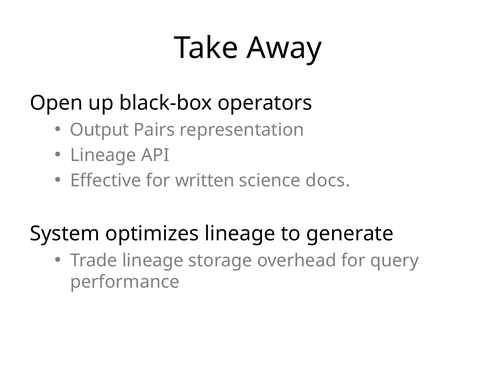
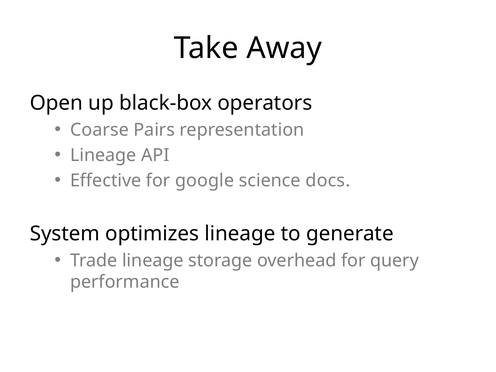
Output: Output -> Coarse (99, 130)
written: written -> google (205, 181)
